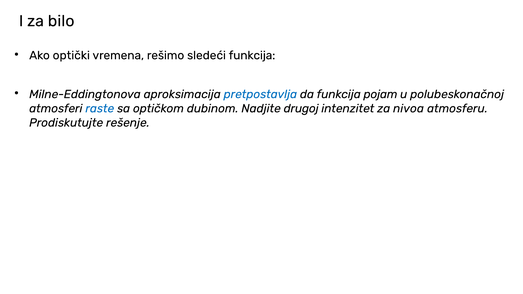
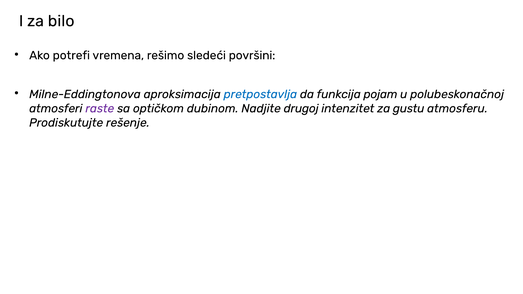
optički: optički -> potrefi (71, 55)
sledeći funkcija: funkcija -> površini (252, 55)
raste colour: blue -> purple (100, 109)
nivoa: nivoa -> gustu (409, 109)
